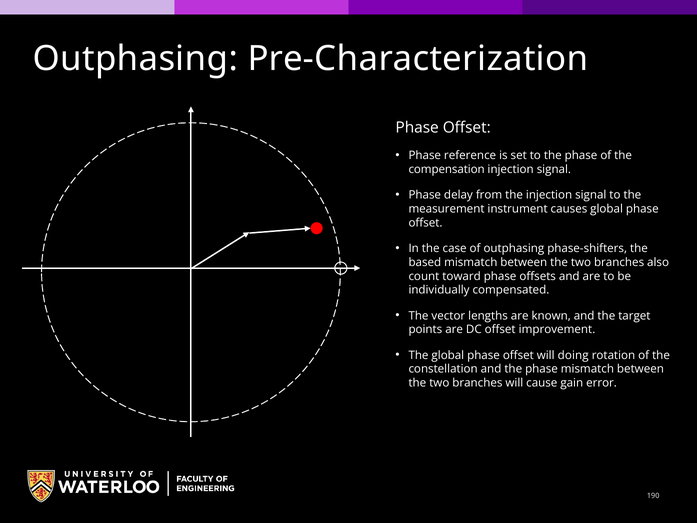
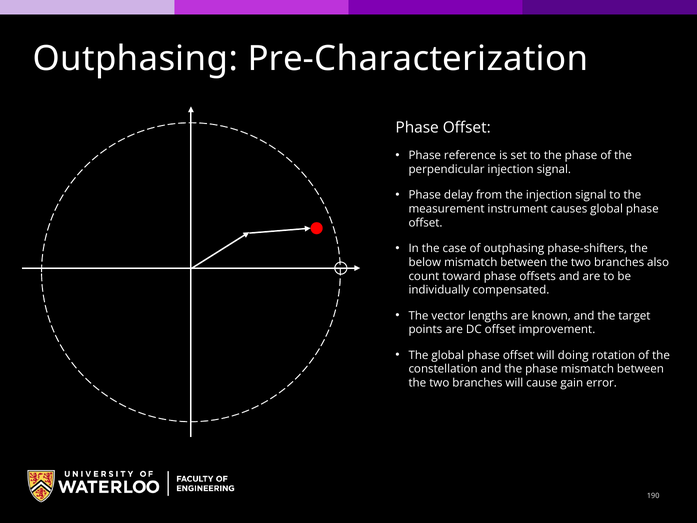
compensation: compensation -> perpendicular (447, 169)
based: based -> below (425, 262)
